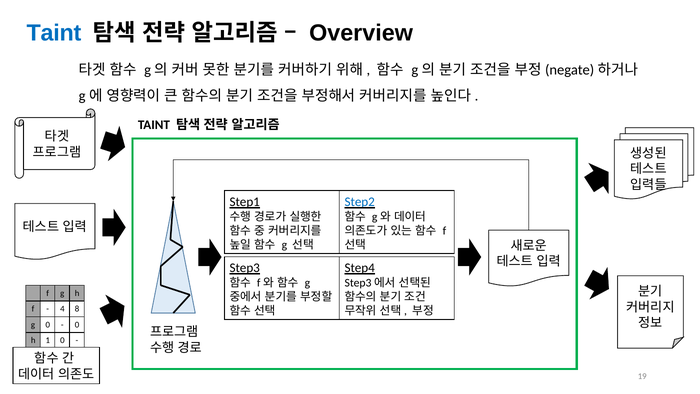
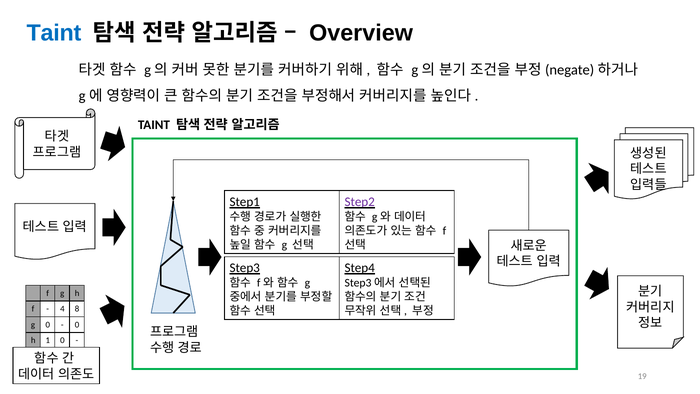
Step2 colour: blue -> purple (360, 202)
